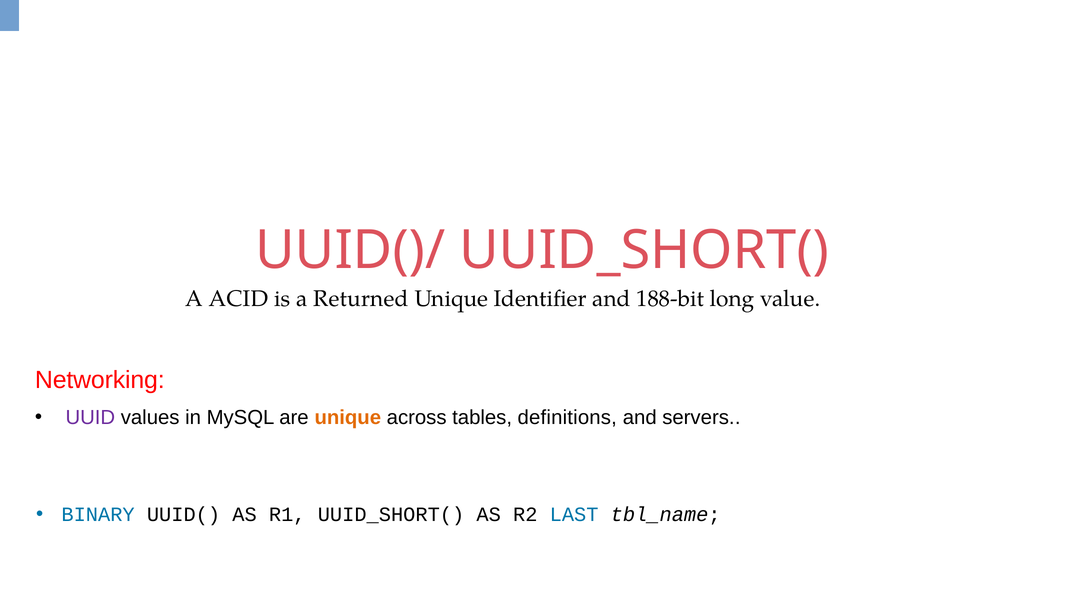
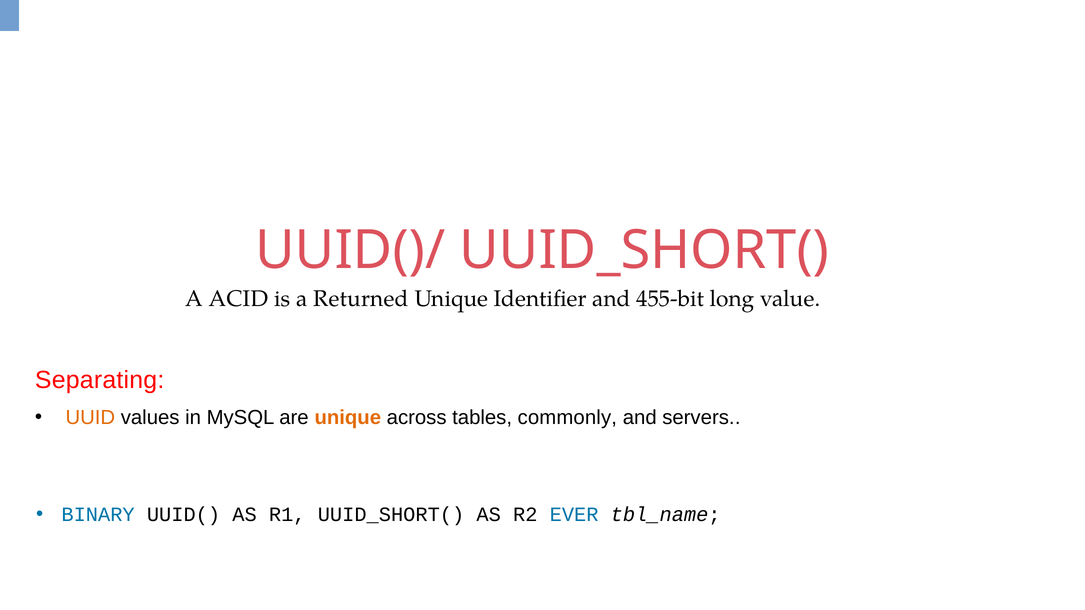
188-bit: 188-bit -> 455-bit (670, 299)
Networking: Networking -> Separating (100, 380)
UUID colour: purple -> orange (90, 418)
definitions: definitions -> commonly (567, 418)
LAST: LAST -> EVER (574, 515)
